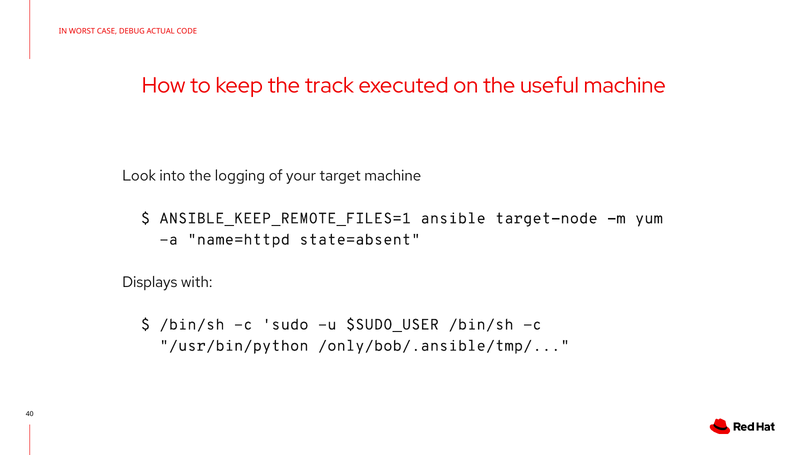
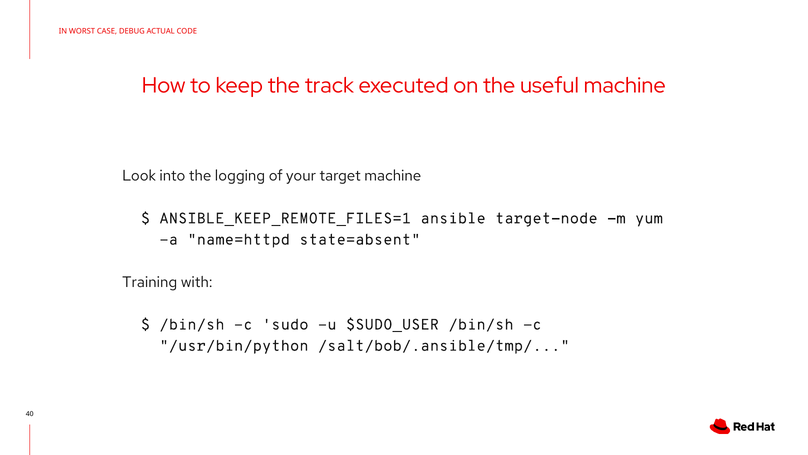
Displays: Displays -> Training (150, 282)
/only/bob/.ansible/tmp/: /only/bob/.ansible/tmp/ -> /salt/bob/.ansible/tmp/ (444, 345)
